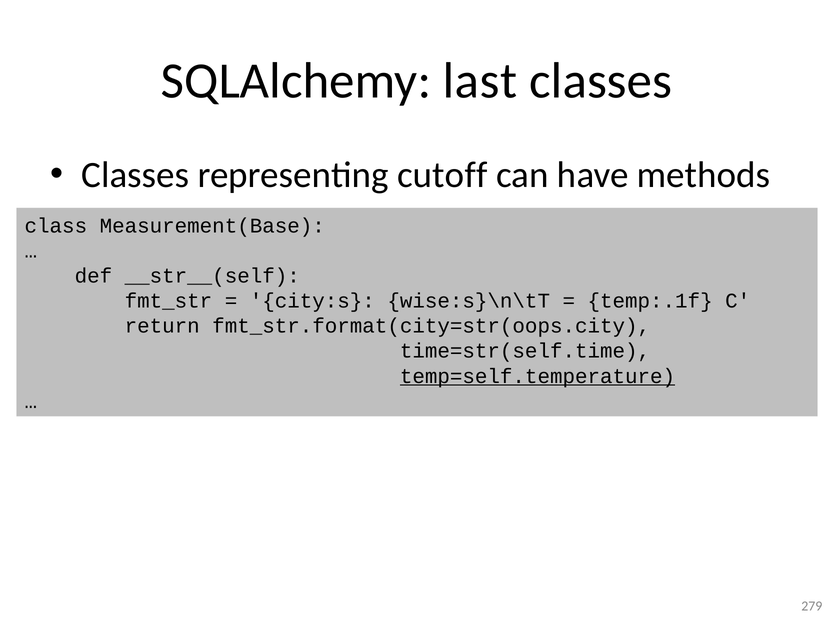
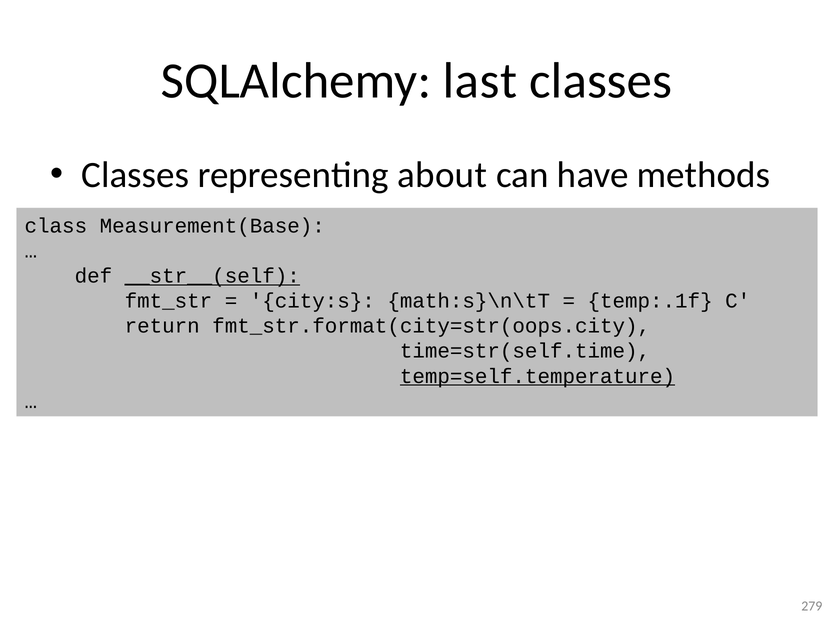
cutoff: cutoff -> about (442, 175)
__str__(self underline: none -> present (212, 276)
wise:s}\n\tT: wise:s}\n\tT -> math:s}\n\tT (469, 301)
